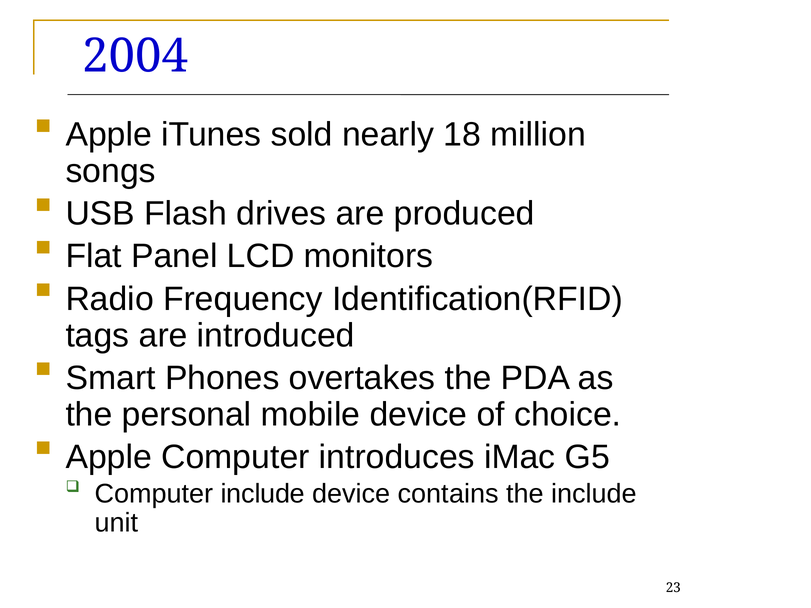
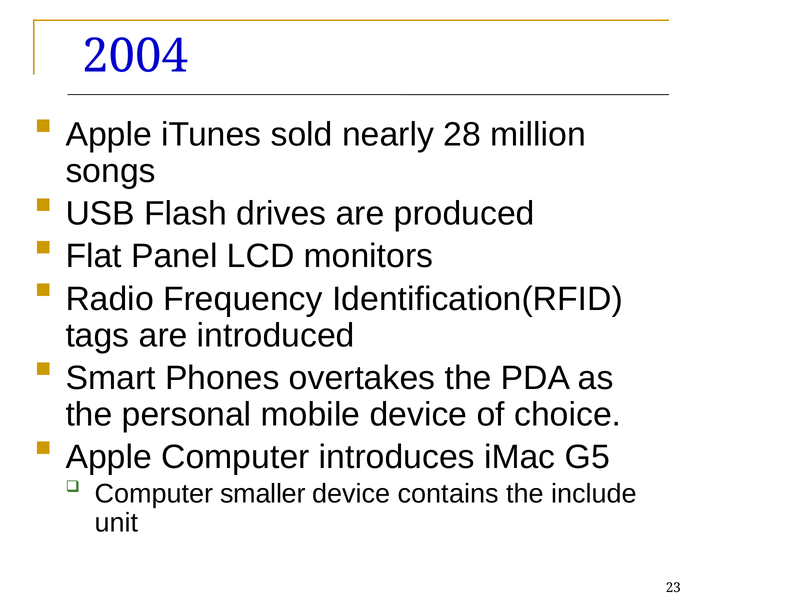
18: 18 -> 28 (462, 135)
Computer include: include -> smaller (263, 494)
